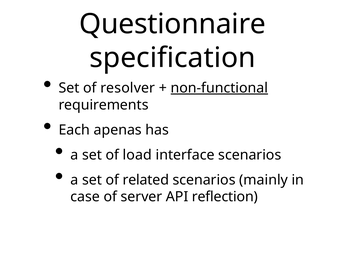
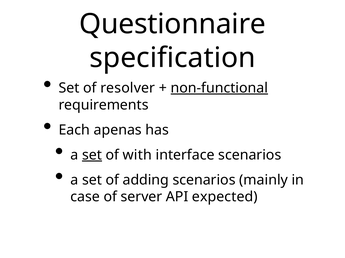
set underline: none -> present (92, 155)
load: load -> with (137, 155)
related: related -> adding (146, 180)
reflection: reflection -> expected (225, 197)
